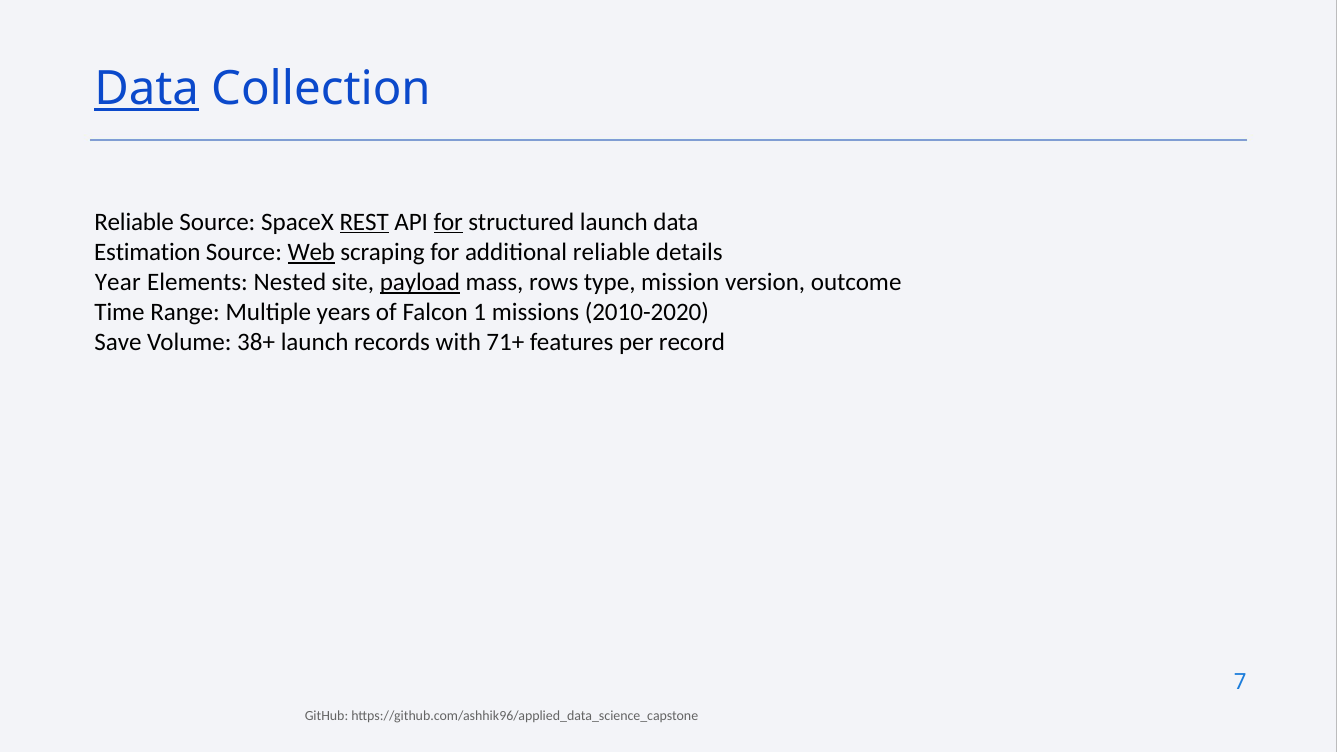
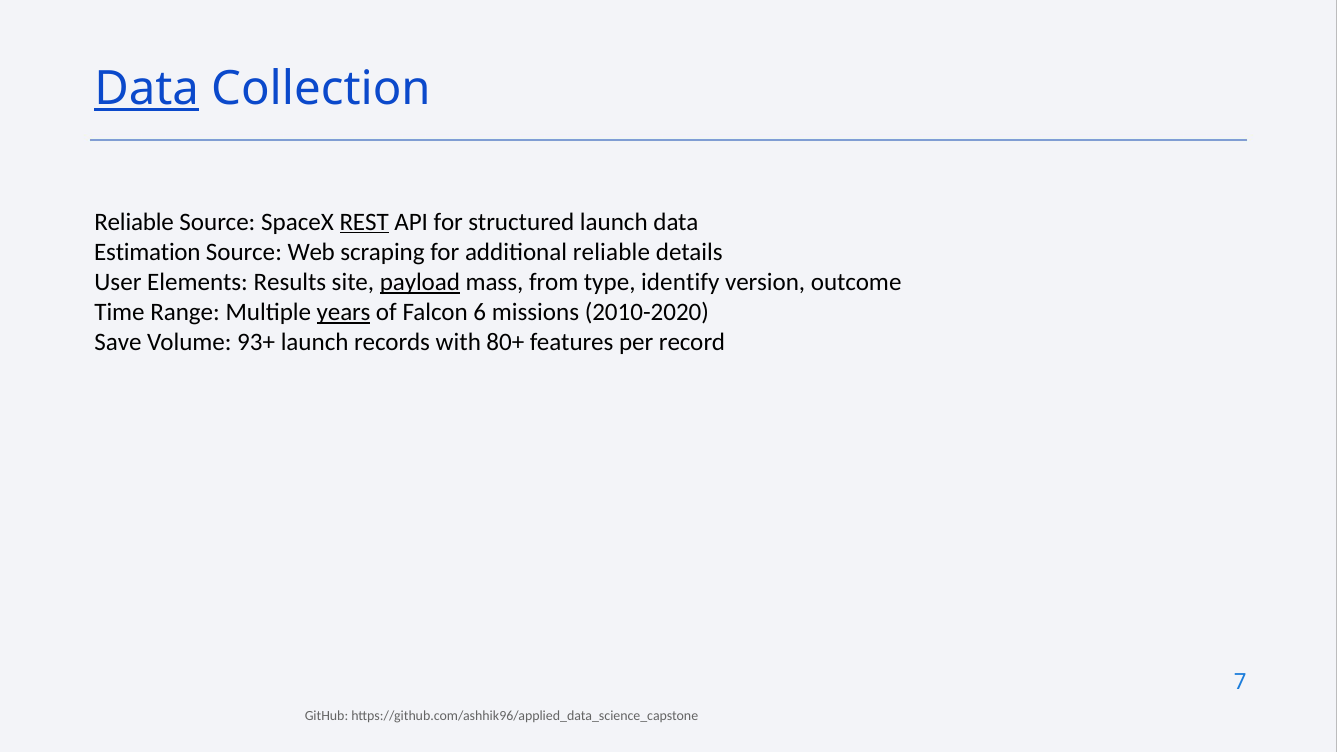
for underline: present -> none (448, 222)
Web underline: present -> none (311, 252)
Year: Year -> User (118, 282)
Nested: Nested -> Results (290, 282)
rows: rows -> from (554, 282)
mission: mission -> identify (680, 282)
years underline: none -> present (344, 312)
1: 1 -> 6 (480, 312)
38+: 38+ -> 93+ (256, 342)
71+: 71+ -> 80+ (505, 342)
